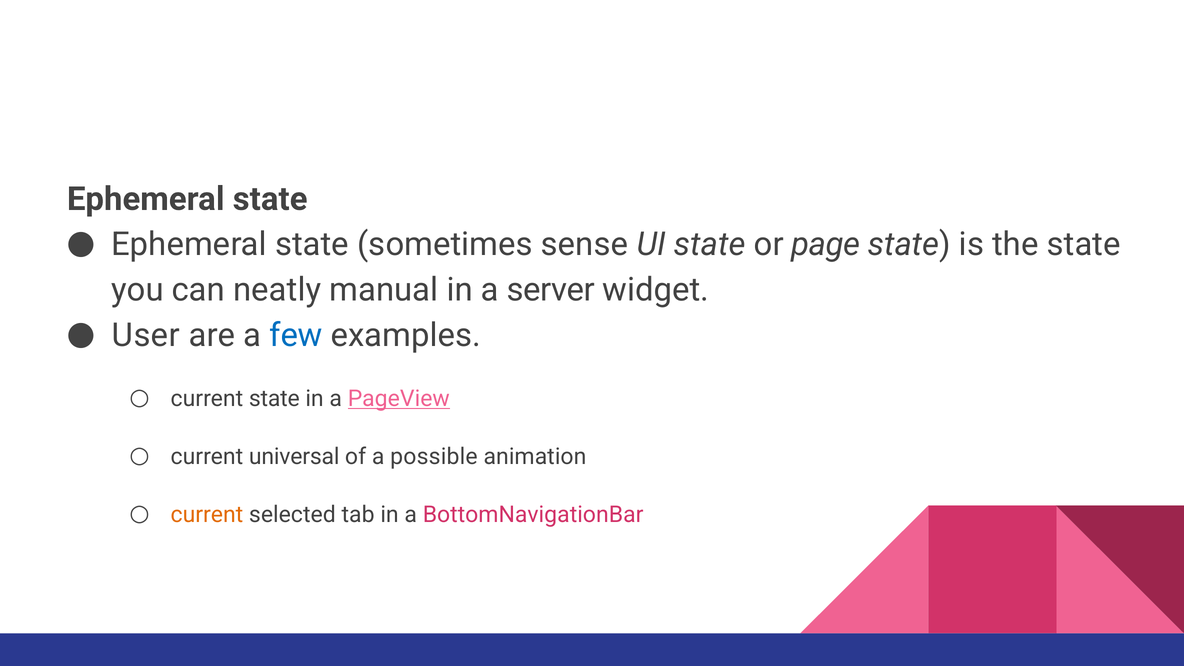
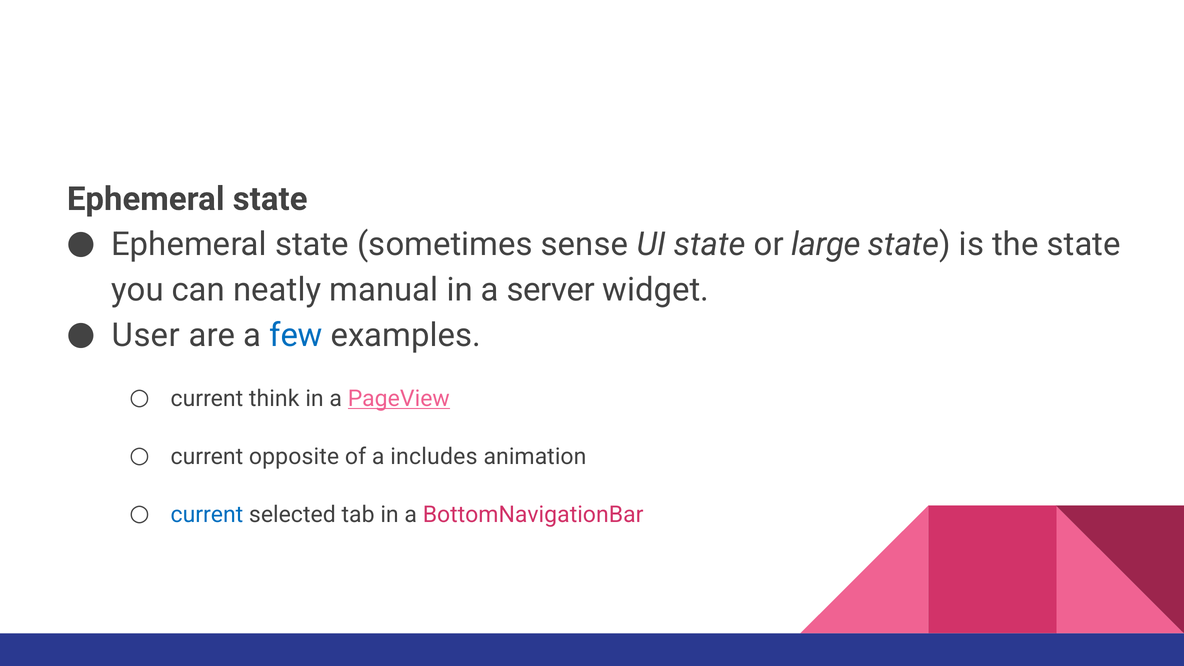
page: page -> large (826, 244)
current state: state -> think (274, 399)
universal: universal -> opposite (294, 457)
possible: possible -> includes (434, 457)
current colour: orange -> blue (207, 515)
